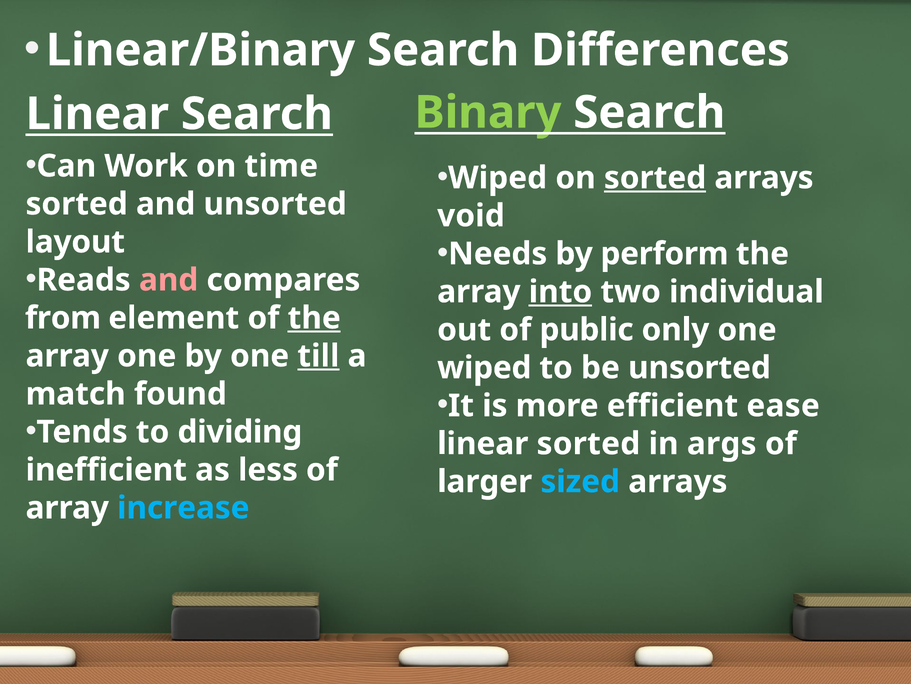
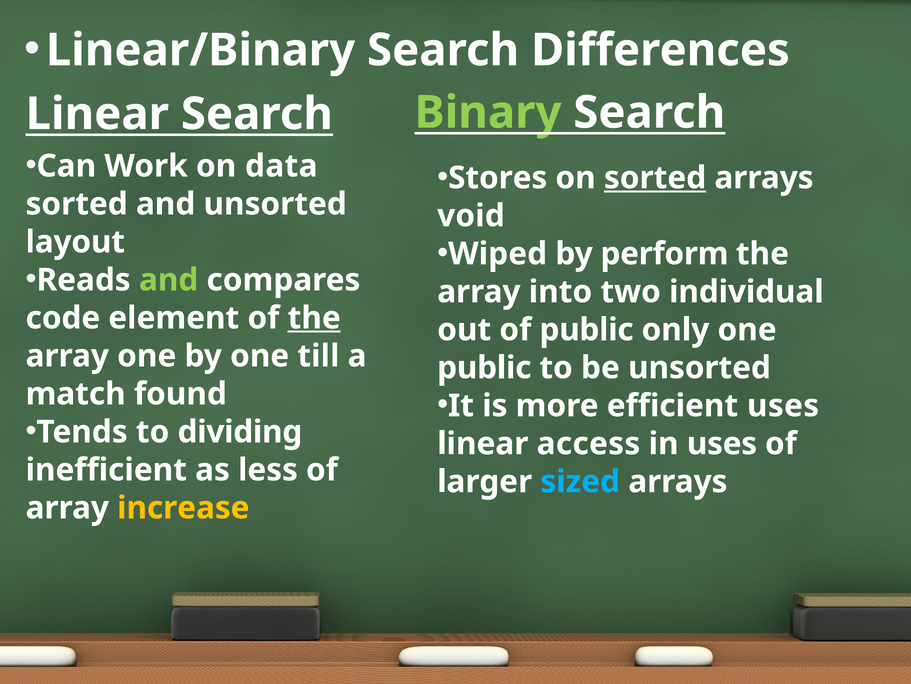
time: time -> data (281, 166)
Wiped: Wiped -> Stores (498, 178)
Needs: Needs -> Wiped (498, 254)
and colour: pink -> light green (169, 280)
into underline: present -> none (560, 292)
from: from -> code (63, 318)
till underline: present -> none (318, 356)
wiped: wiped -> public (484, 367)
efficient ease: ease -> uses (783, 405)
linear sorted: sorted -> access (588, 443)
in args: args -> uses (722, 443)
increase colour: light blue -> yellow (183, 507)
